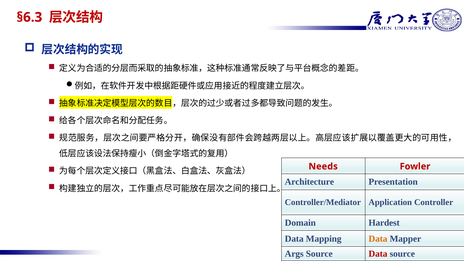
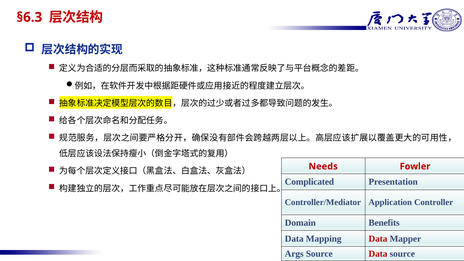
Architecture: Architecture -> Complicated (309, 182)
Hardest: Hardest -> Benefits (384, 223)
Data colour: orange -> red (378, 239)
